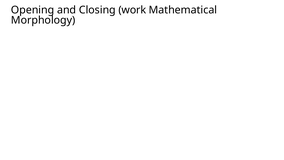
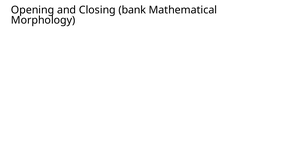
work: work -> bank (132, 10)
